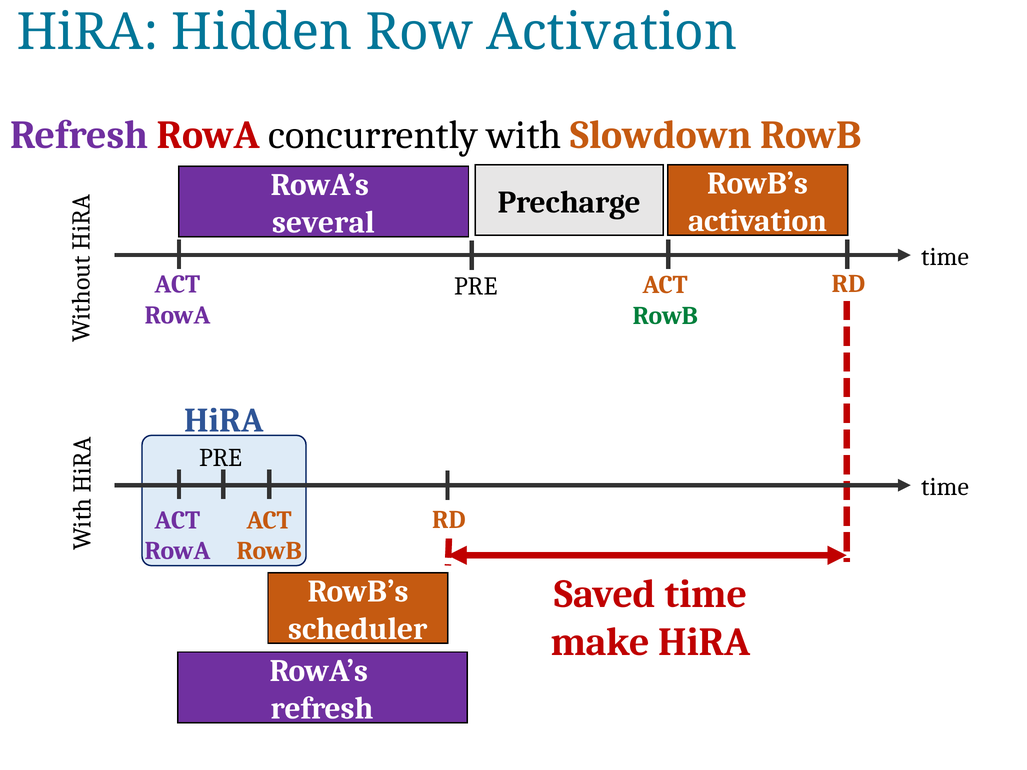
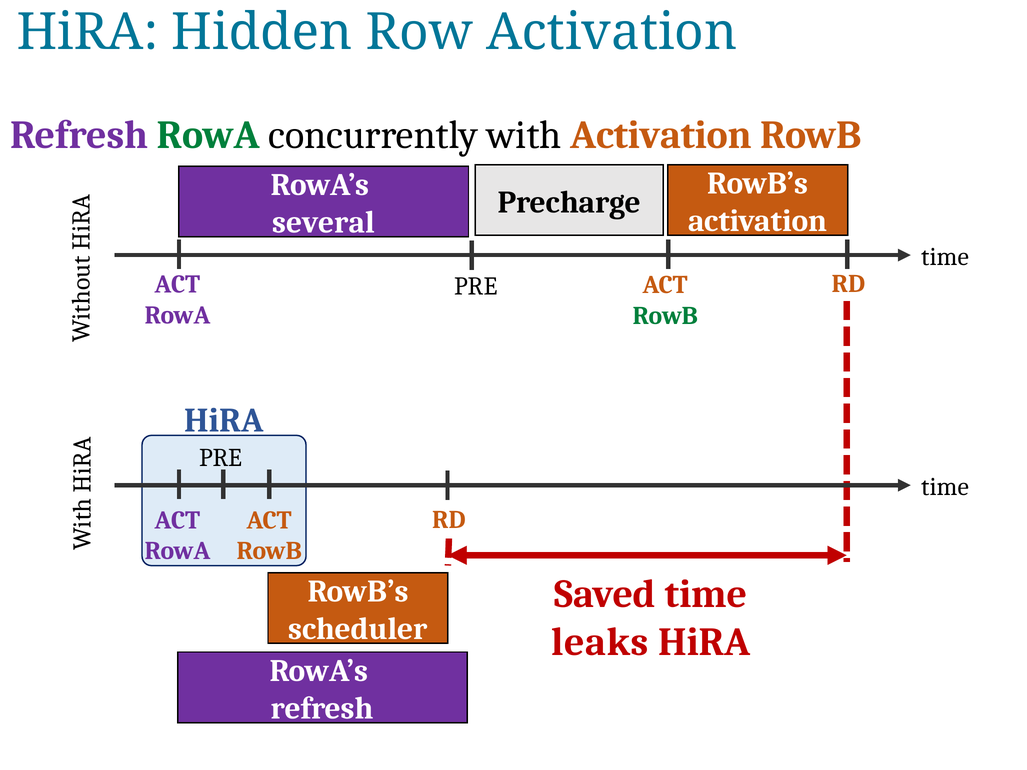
RowA colour: red -> green (208, 135)
with Slowdown: Slowdown -> Activation (661, 135)
make: make -> leaks (600, 642)
